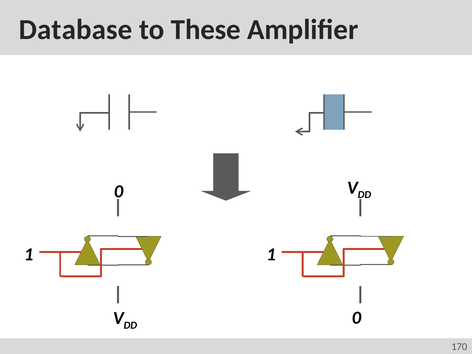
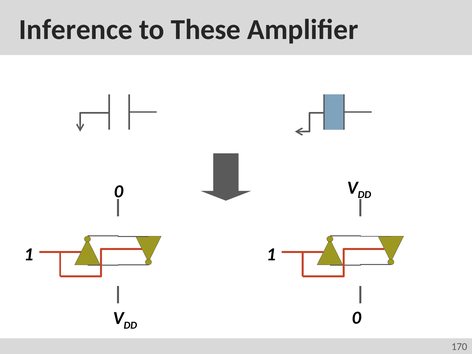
Database: Database -> Inference (76, 30)
